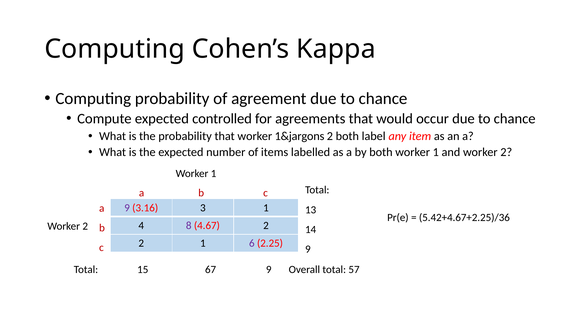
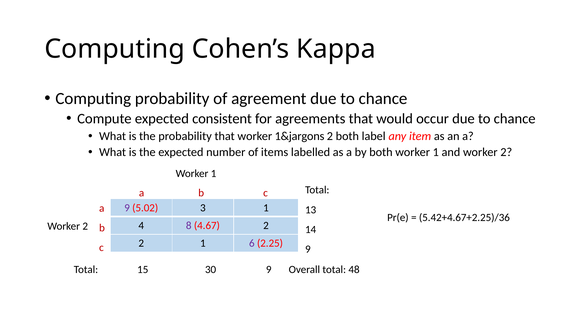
controlled: controlled -> consistent (222, 119)
3.16: 3.16 -> 5.02 (145, 208)
67: 67 -> 30 (211, 270)
57: 57 -> 48 (354, 270)
